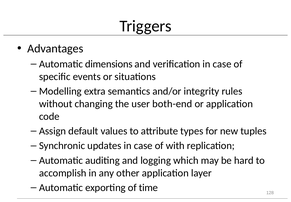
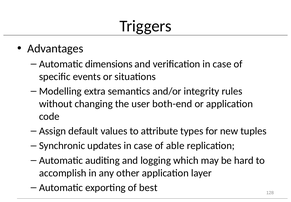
with: with -> able (175, 145)
time: time -> best (148, 187)
